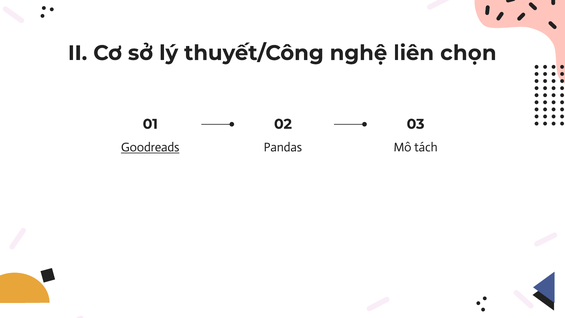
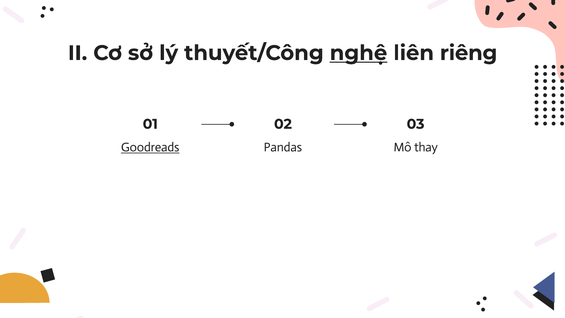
nghệ underline: none -> present (358, 53)
chọn: chọn -> riêng (469, 53)
tách: tách -> thay (426, 147)
